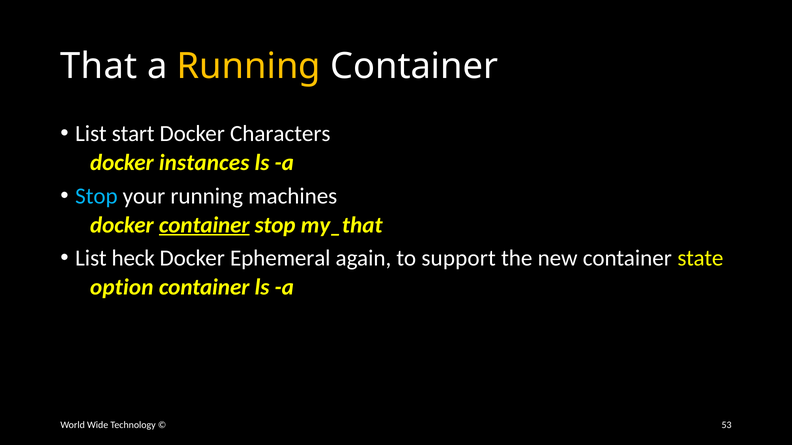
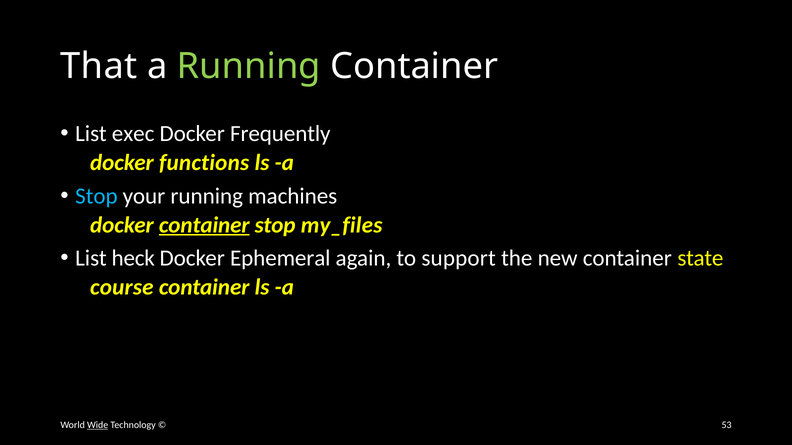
Running colour: yellow -> light green (249, 67)
start: start -> exec (133, 134)
Characters: Characters -> Frequently (280, 134)
instances: instances -> functions (204, 163)
my_that: my_that -> my_files (342, 225)
option: option -> course (122, 288)
Wide underline: none -> present (98, 425)
